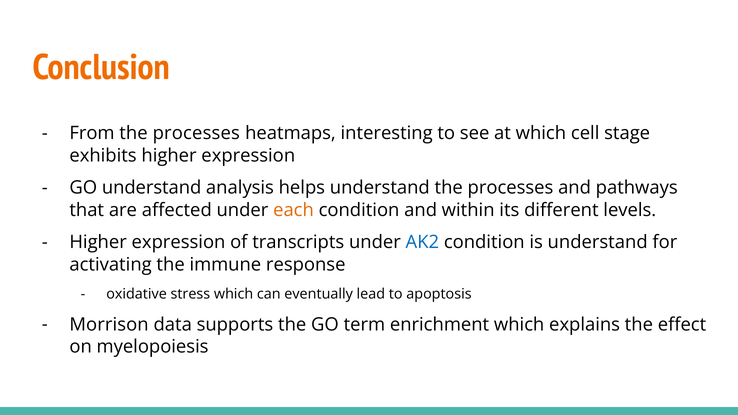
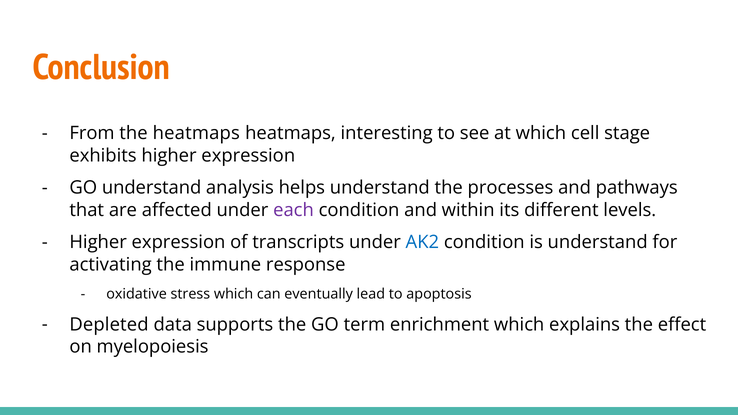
From the processes: processes -> heatmaps (196, 133)
each colour: orange -> purple (294, 210)
Morrison: Morrison -> Depleted (109, 325)
